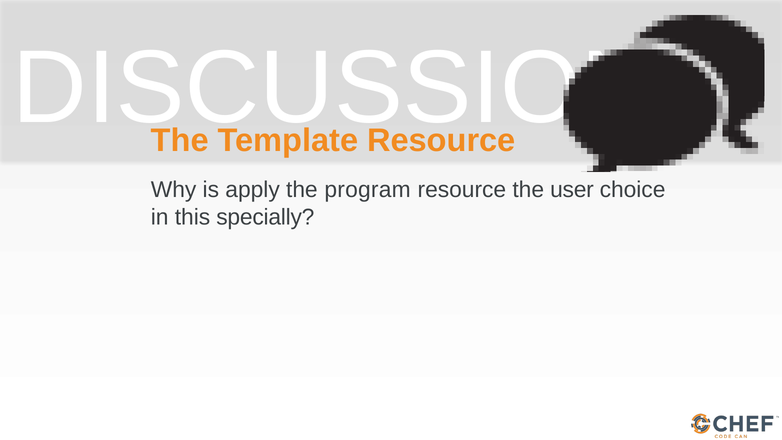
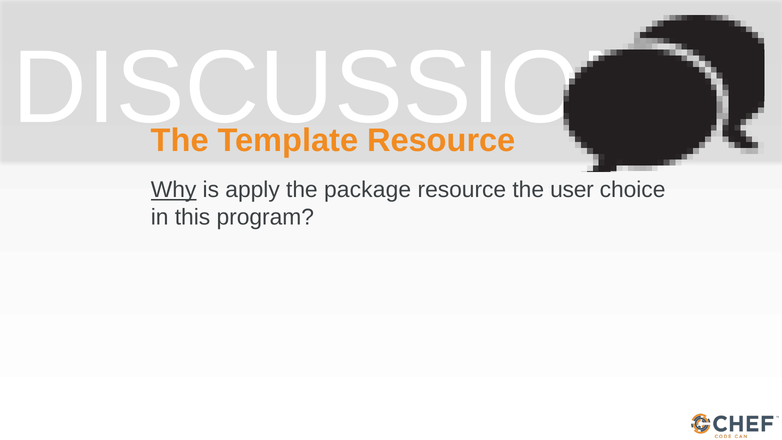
Why underline: none -> present (174, 190)
program: program -> package (368, 190)
specially: specially -> program (265, 217)
